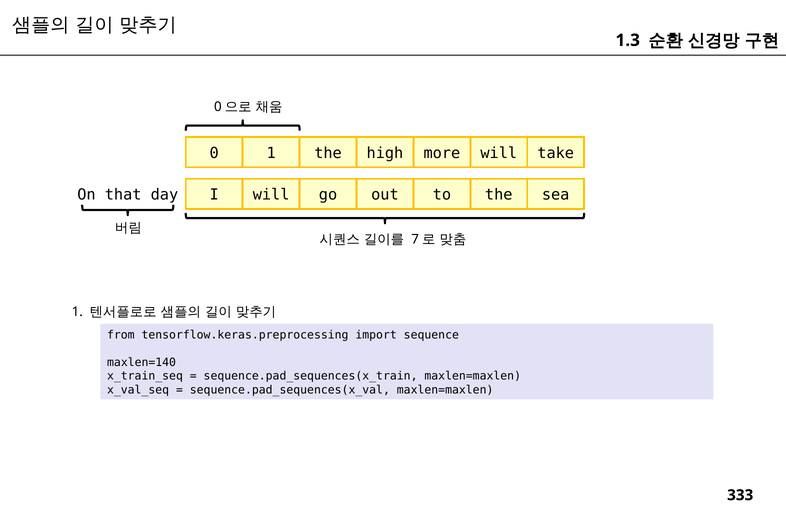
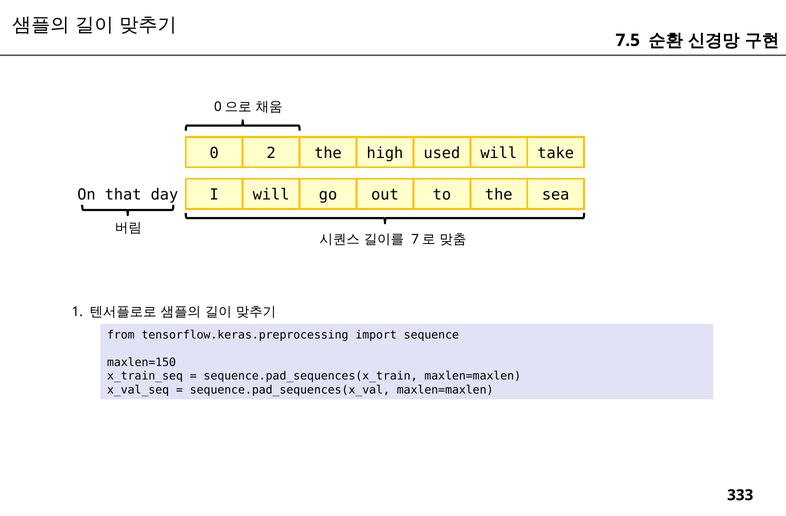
1.3: 1.3 -> 7.5 (628, 40)
0 1: 1 -> 2 (271, 153)
more: more -> used (442, 153)
maxlen=140: maxlen=140 -> maxlen=150 (142, 363)
